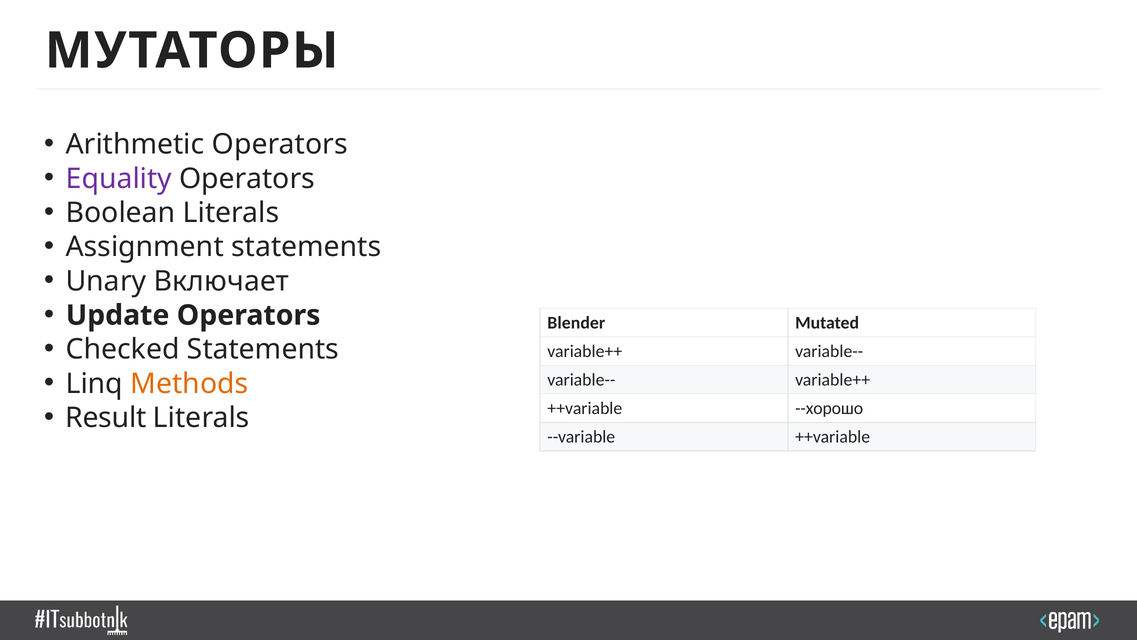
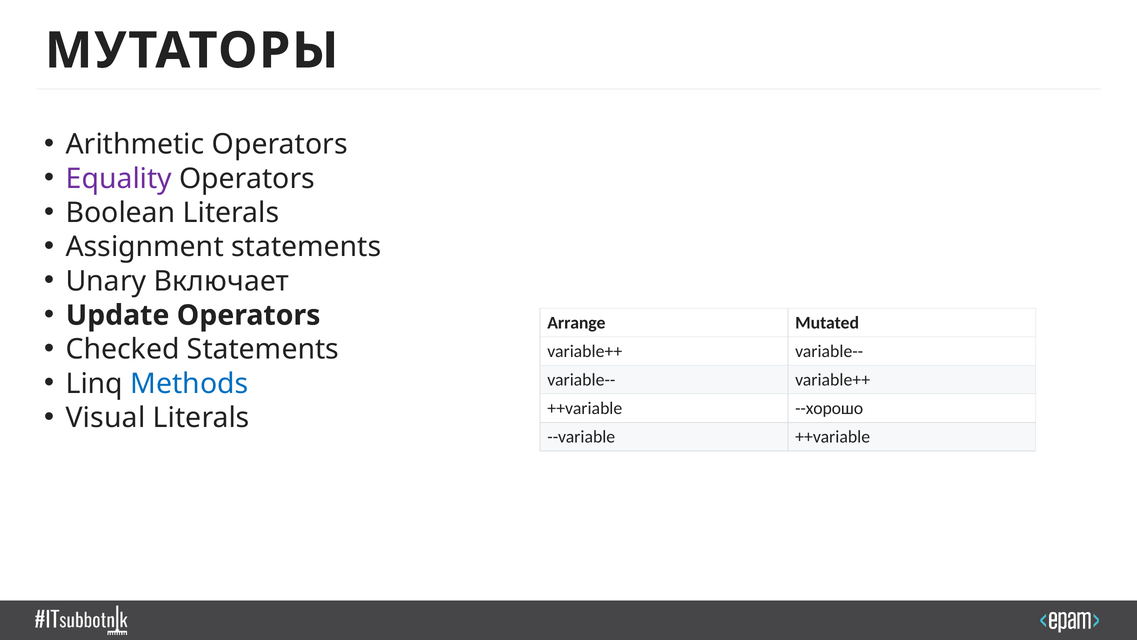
Blender: Blender -> Arrange (576, 322)
Methods colour: orange -> blue (189, 383)
Result: Result -> Visual (106, 418)
